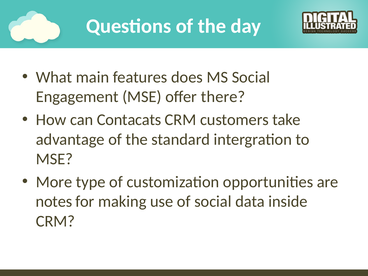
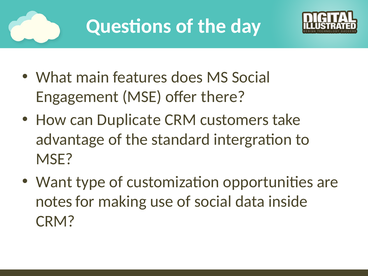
Contacats: Contacats -> Duplicate (129, 120)
More: More -> Want (54, 182)
